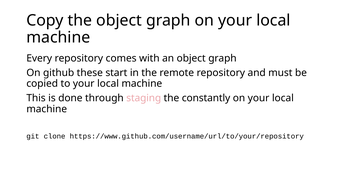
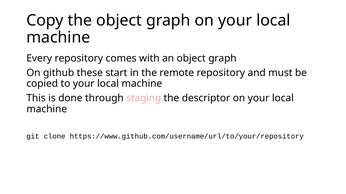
constantly: constantly -> descriptor (206, 98)
